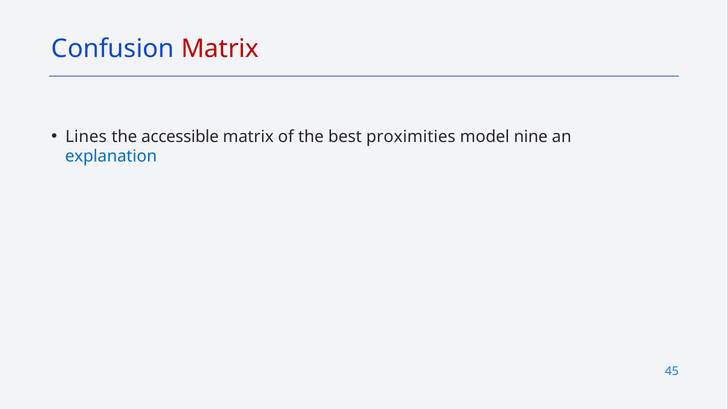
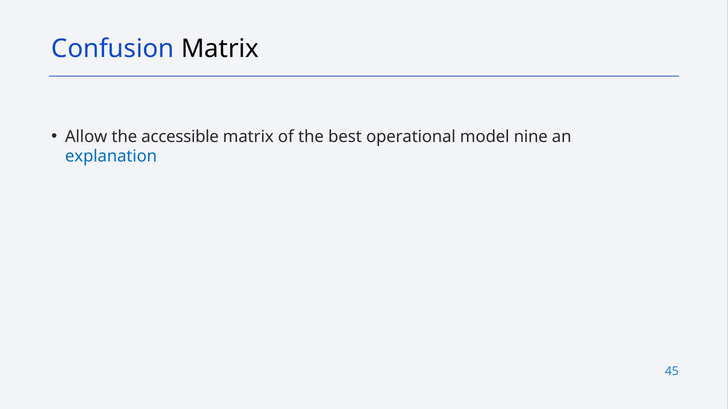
Matrix colour: red -> black (220, 49)
Lines: Lines -> Allow (86, 137)
proximities: proximities -> operational (411, 137)
